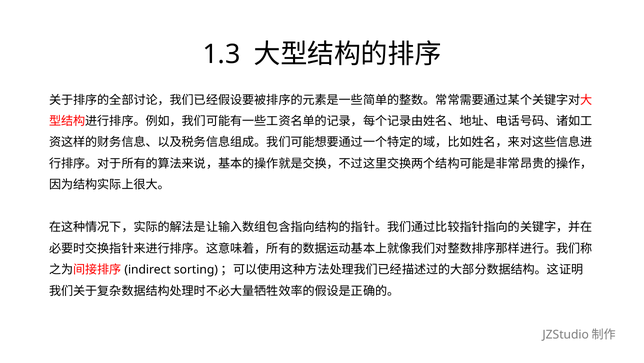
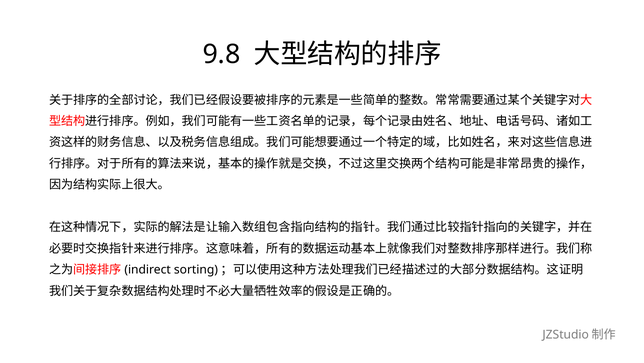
1.3: 1.3 -> 9.8 (221, 54)
